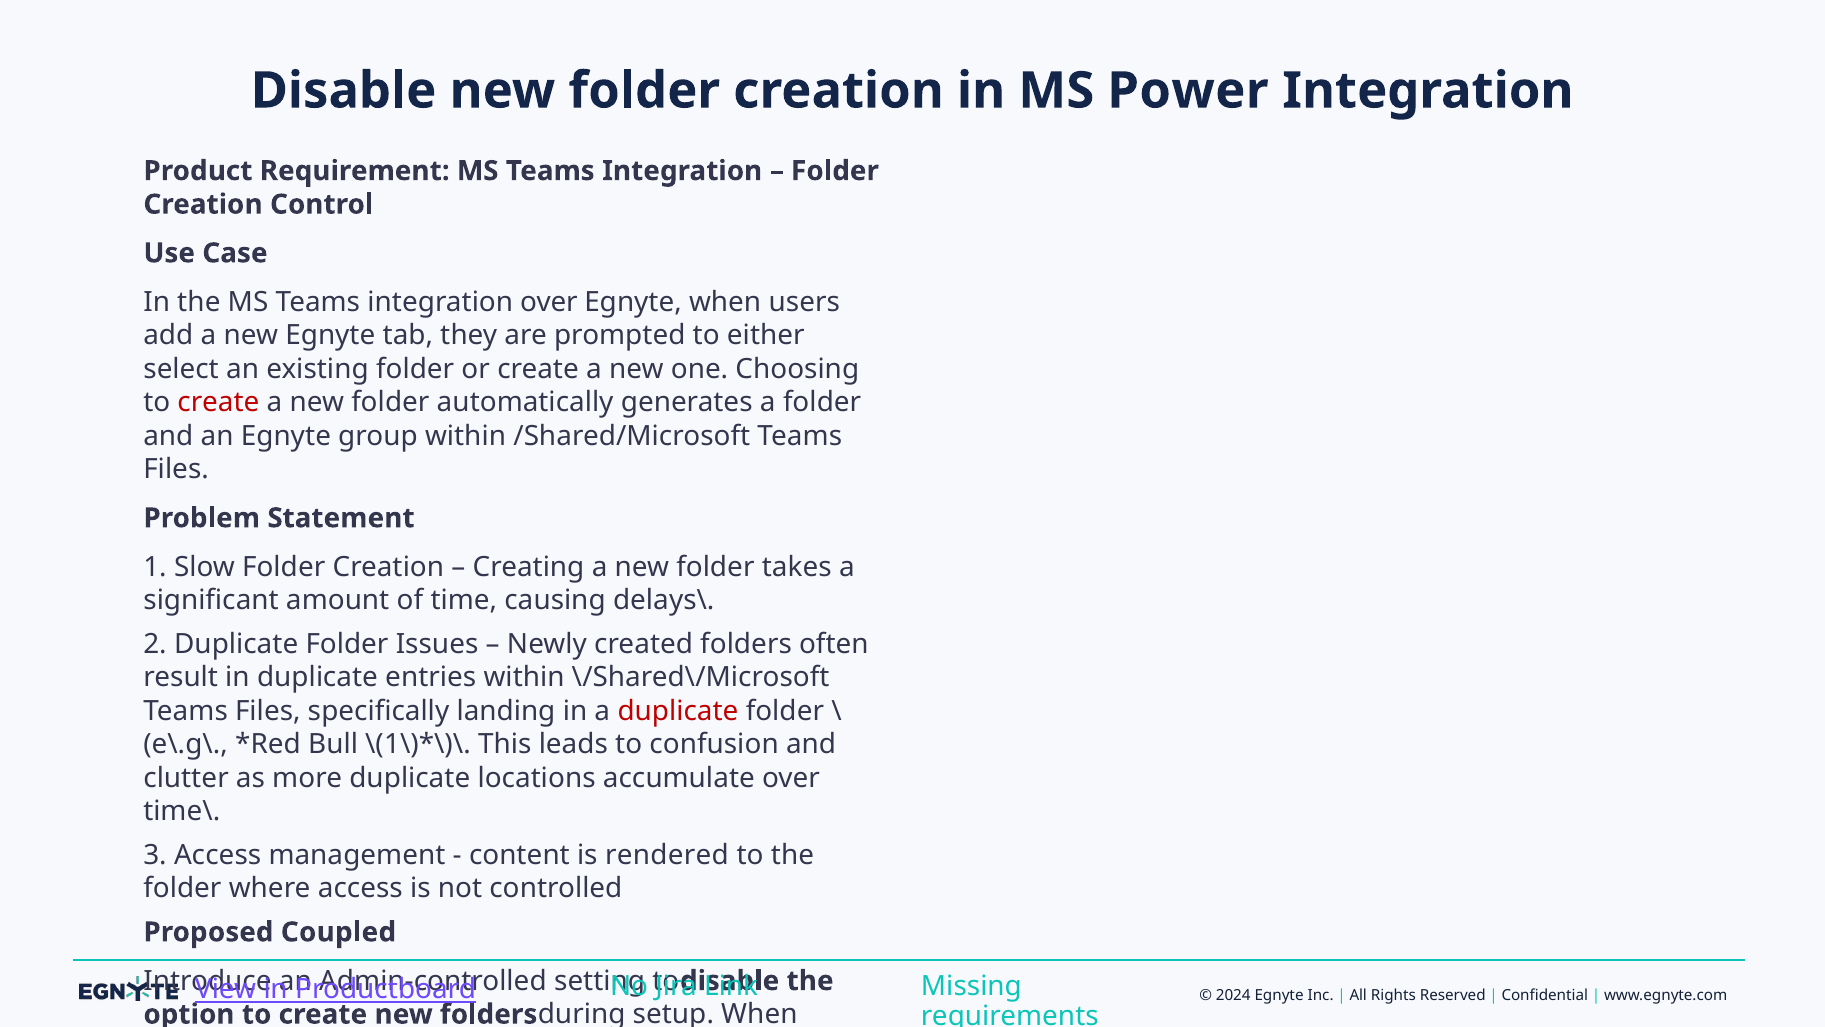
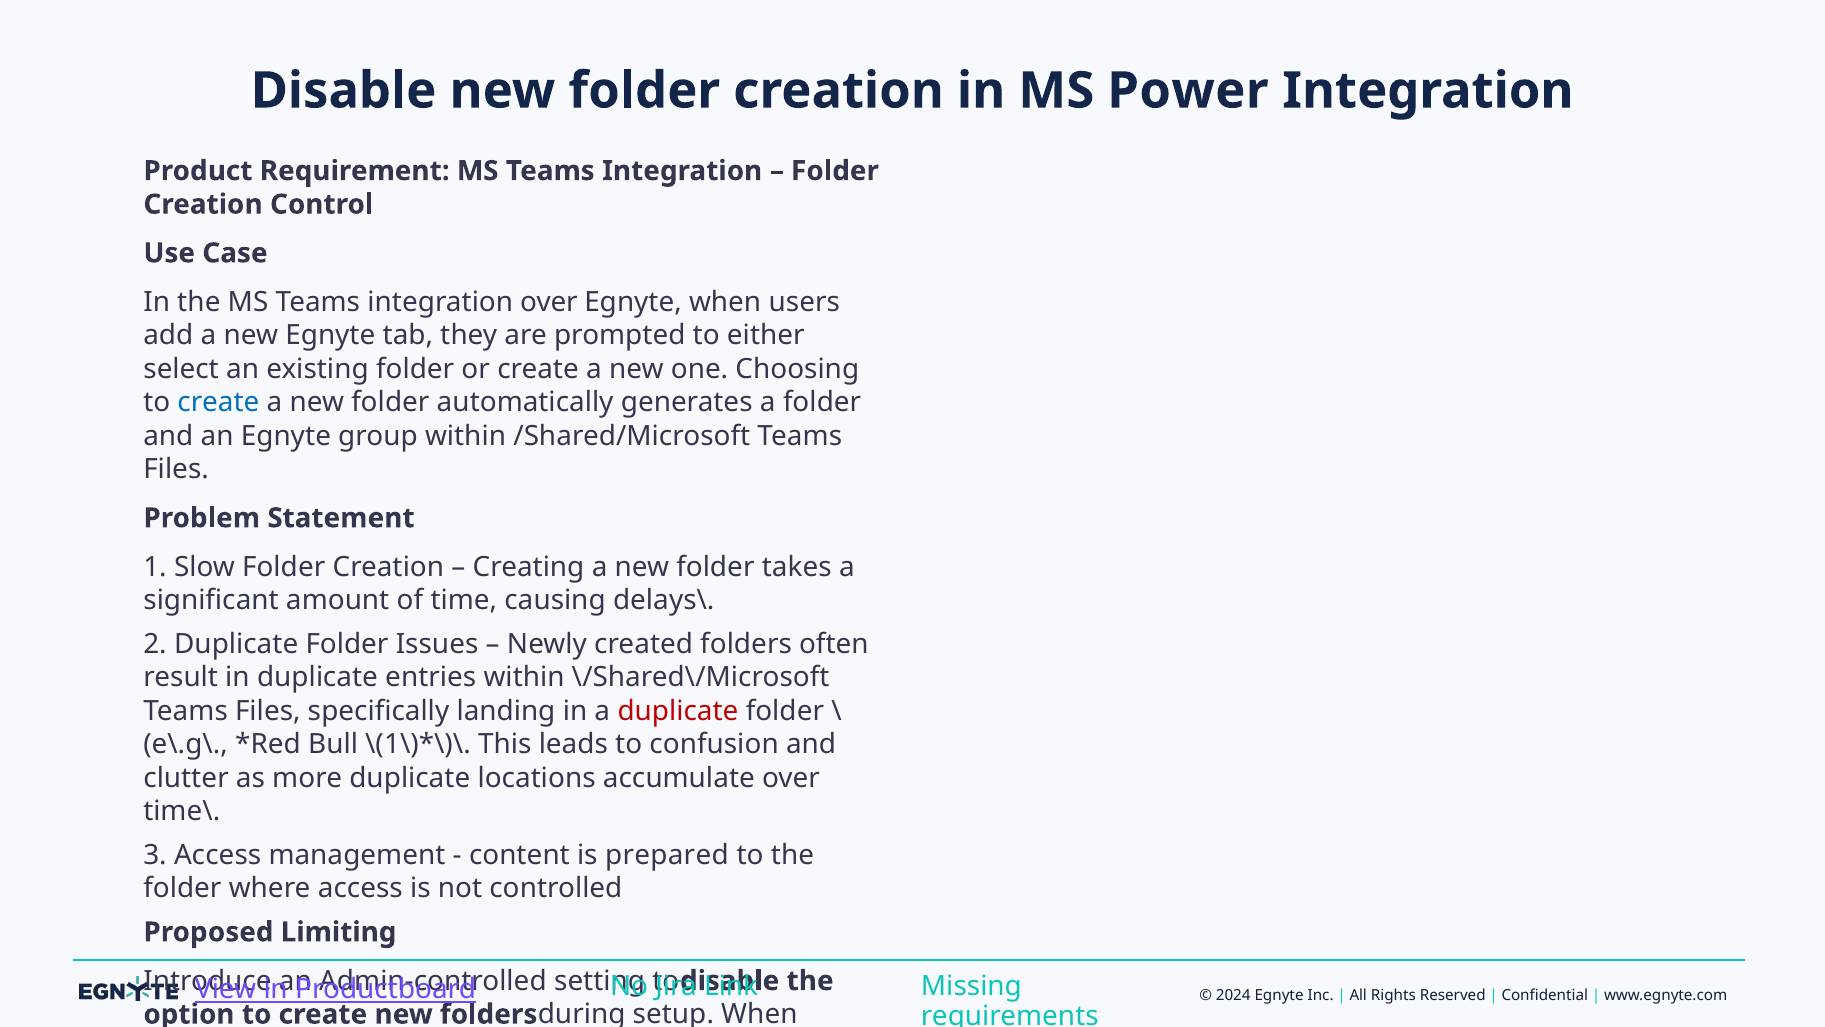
create colour: red -> blue (218, 402)
rendered: rendered -> prepared (667, 855)
Coupled: Coupled -> Limiting (339, 932)
